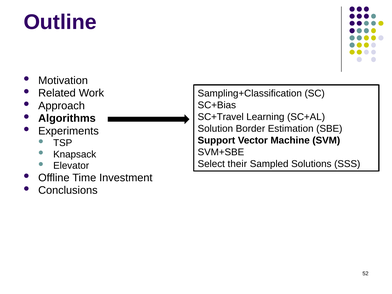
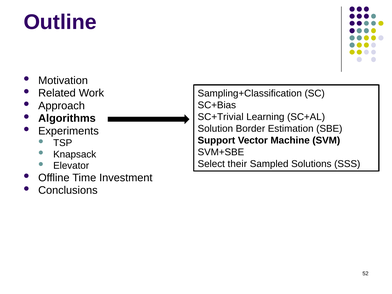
SC+Travel: SC+Travel -> SC+Trivial (221, 117)
